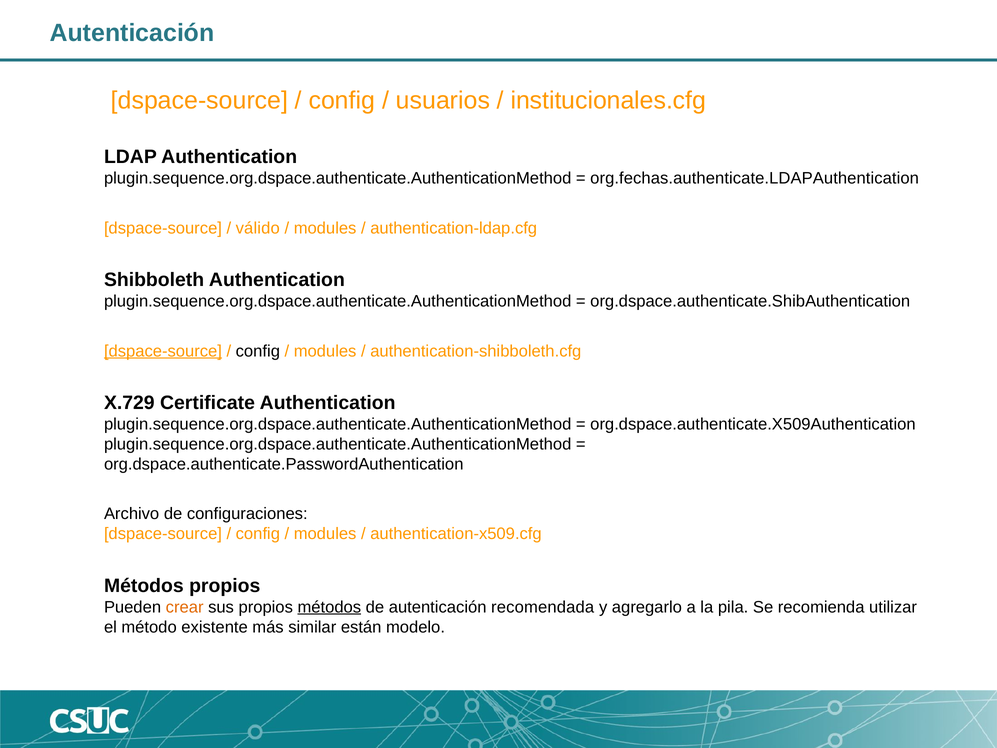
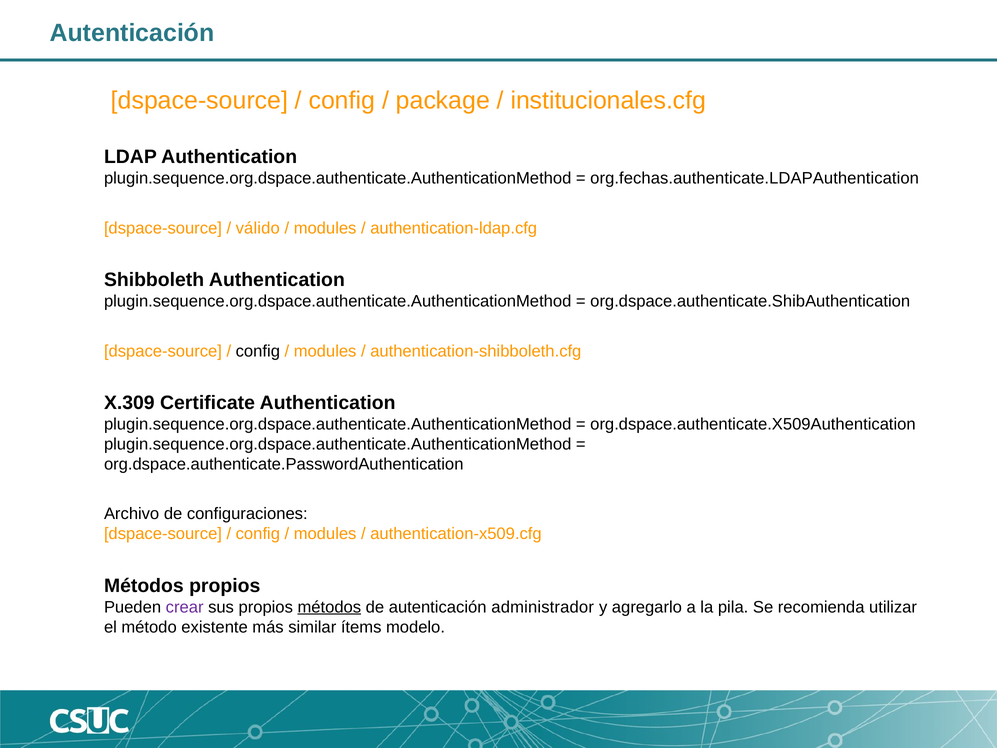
usuarios: usuarios -> package (443, 101)
dspace-source underline: present -> none (163, 351)
X.729: X.729 -> X.309 (129, 403)
crear colour: orange -> purple (185, 607)
recomendada: recomendada -> administrador (543, 607)
están: están -> ítems (361, 627)
